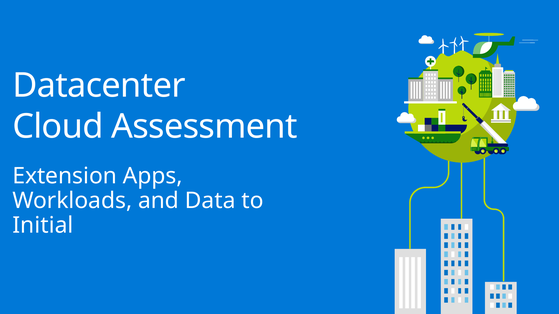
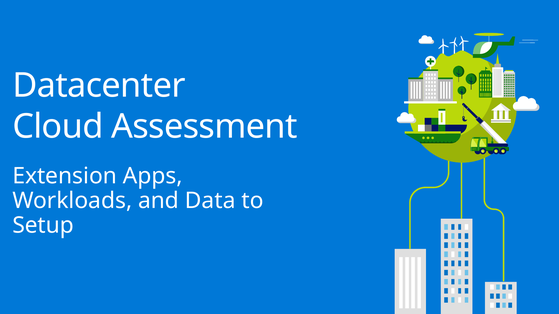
Initial: Initial -> Setup (43, 225)
